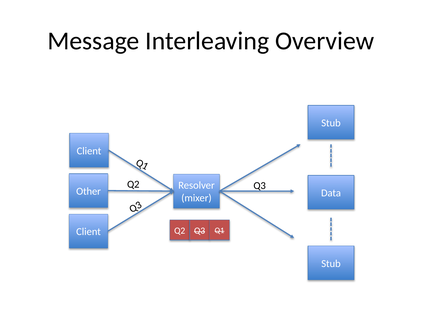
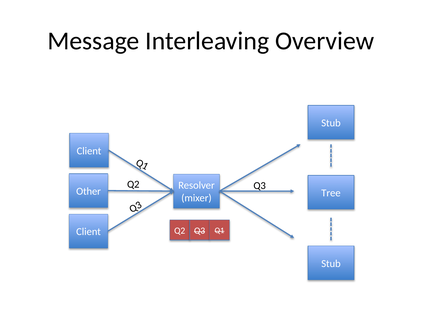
Data: Data -> Tree (331, 193)
